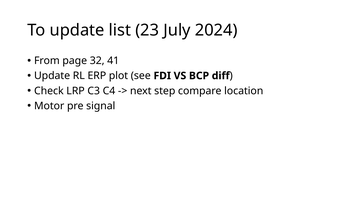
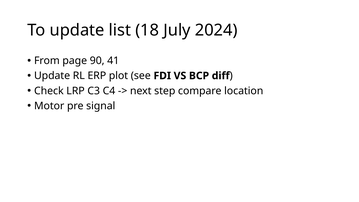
23: 23 -> 18 (147, 30)
32: 32 -> 90 (97, 61)
